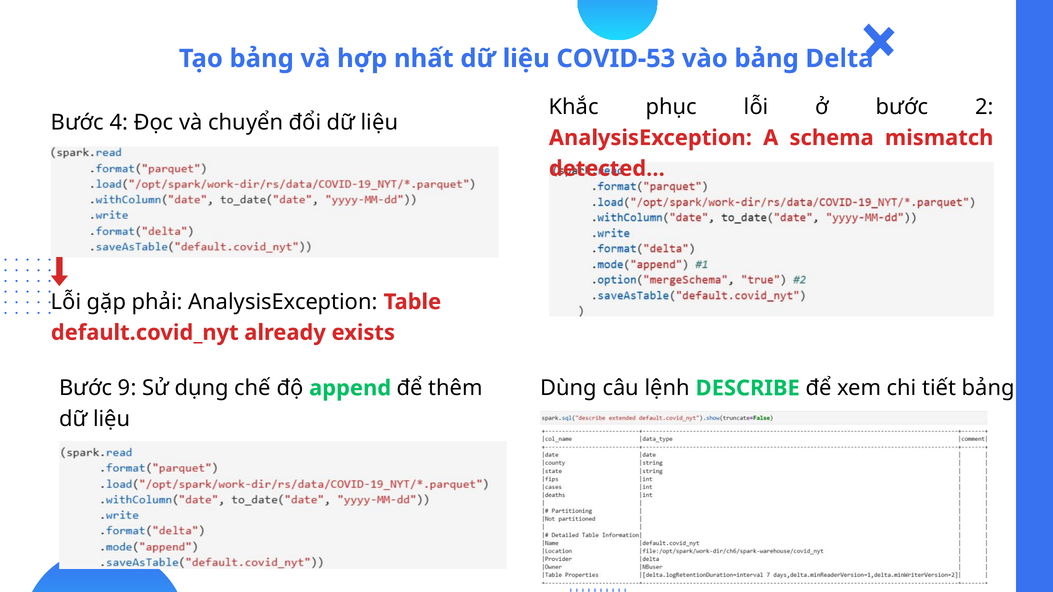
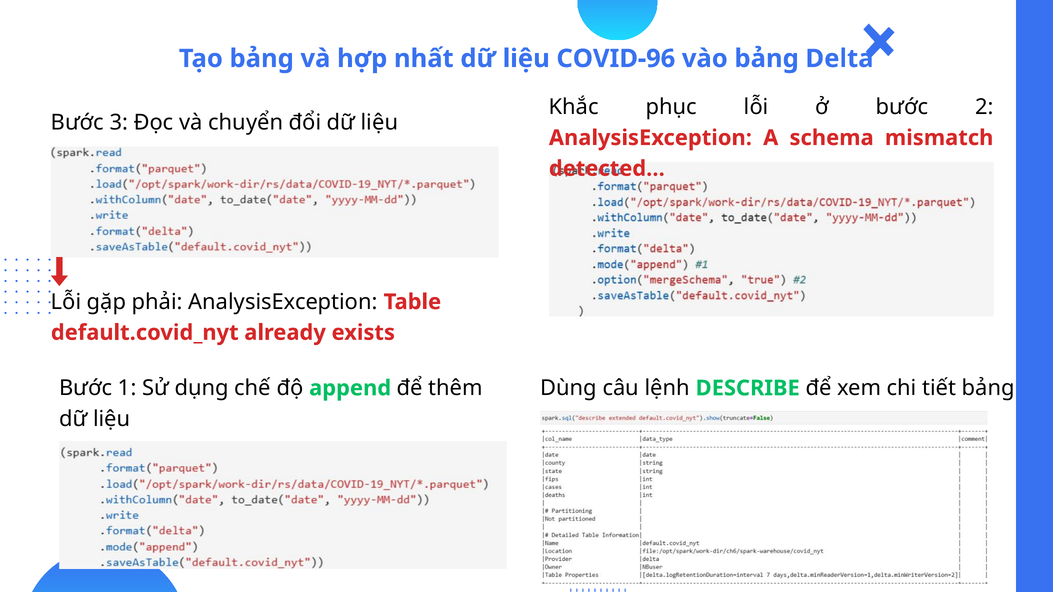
COVID-53: COVID-53 -> COVID-96 (616, 59)
4: 4 -> 3 (119, 123)
9: 9 -> 1 (127, 388)
